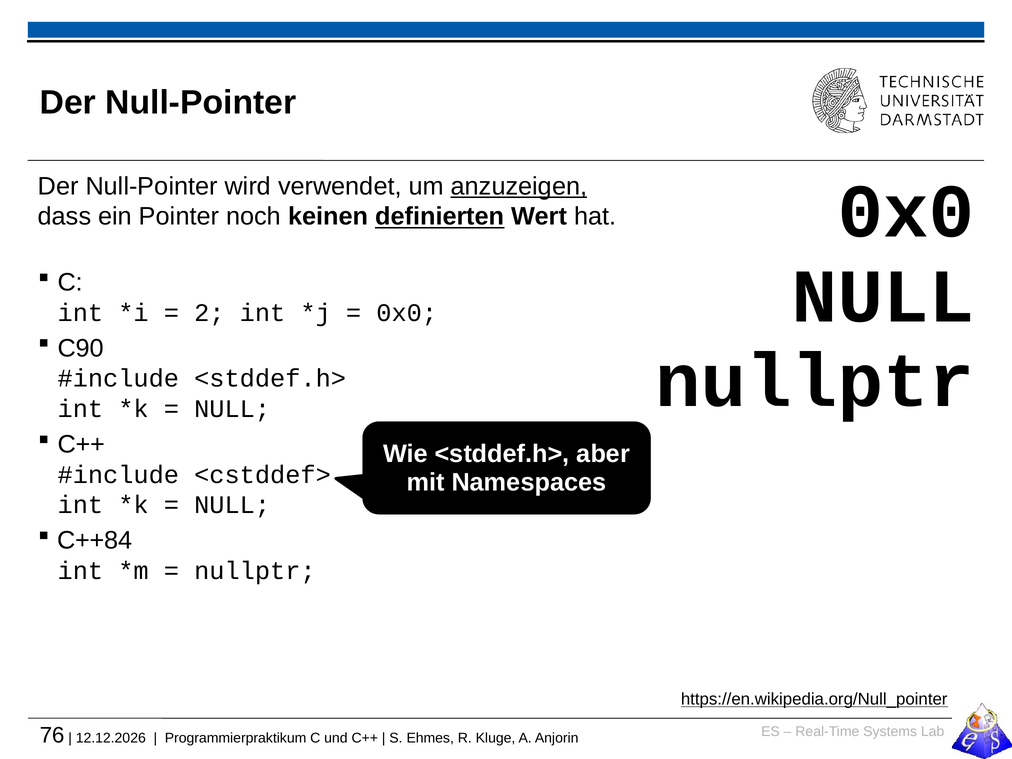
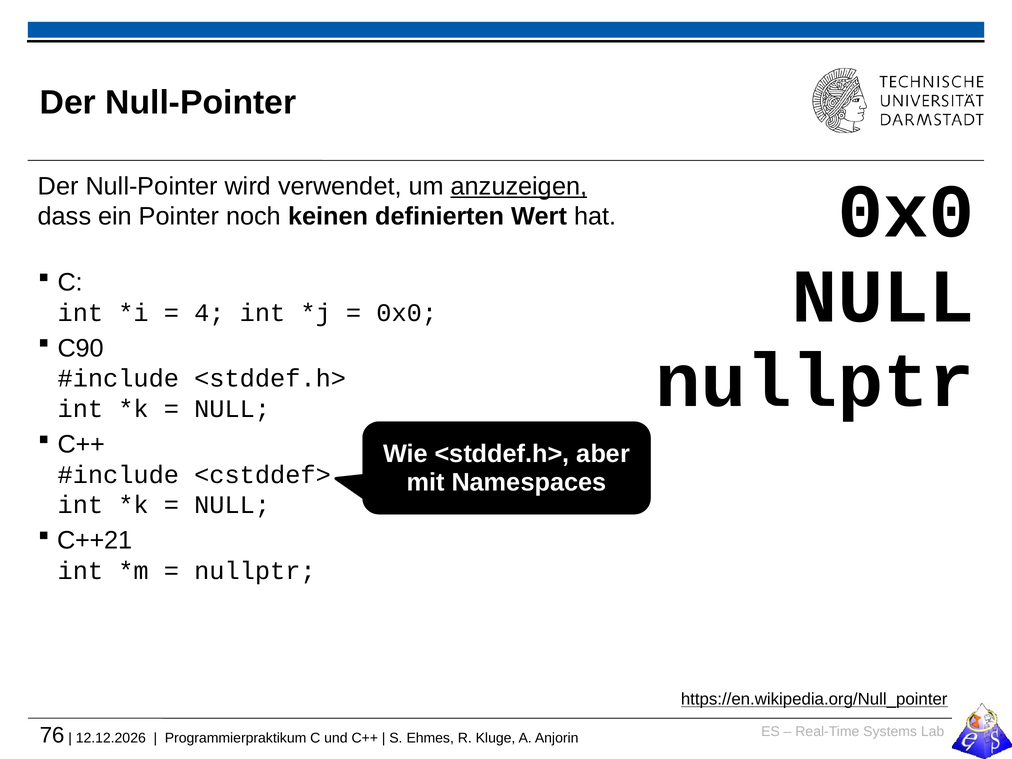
definierten underline: present -> none (440, 217)
2: 2 -> 4 (209, 313)
C++84: C++84 -> C++21 (95, 540)
